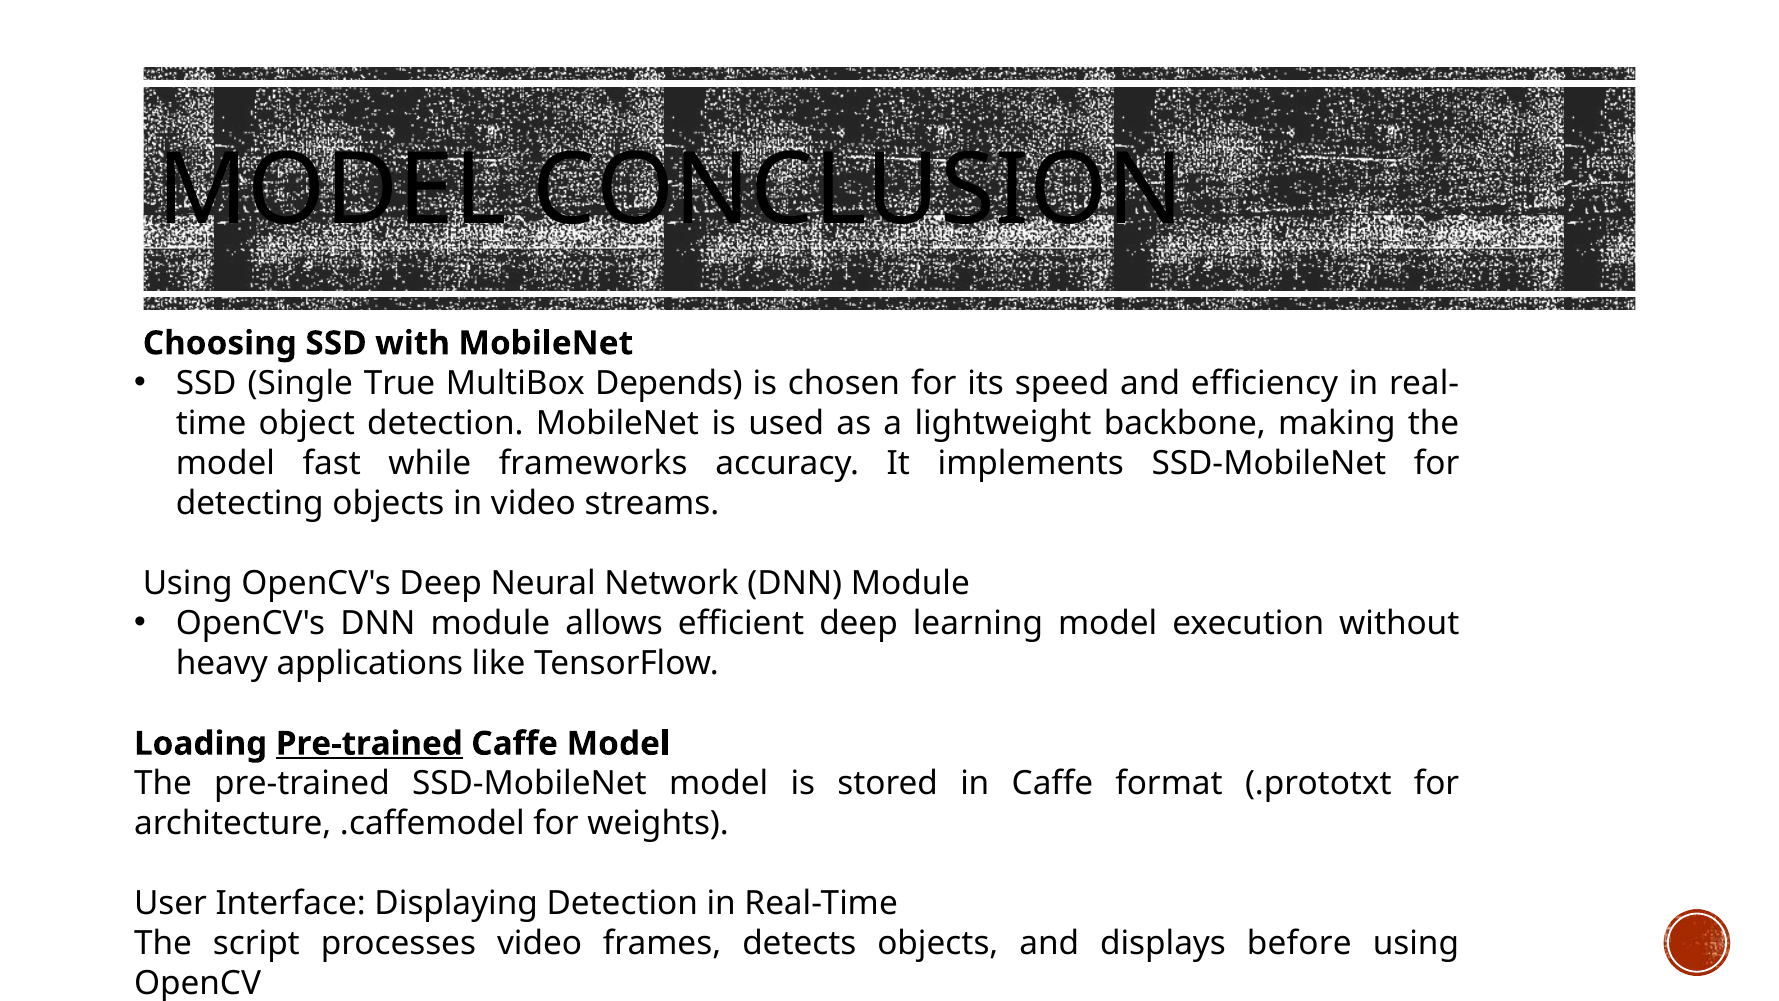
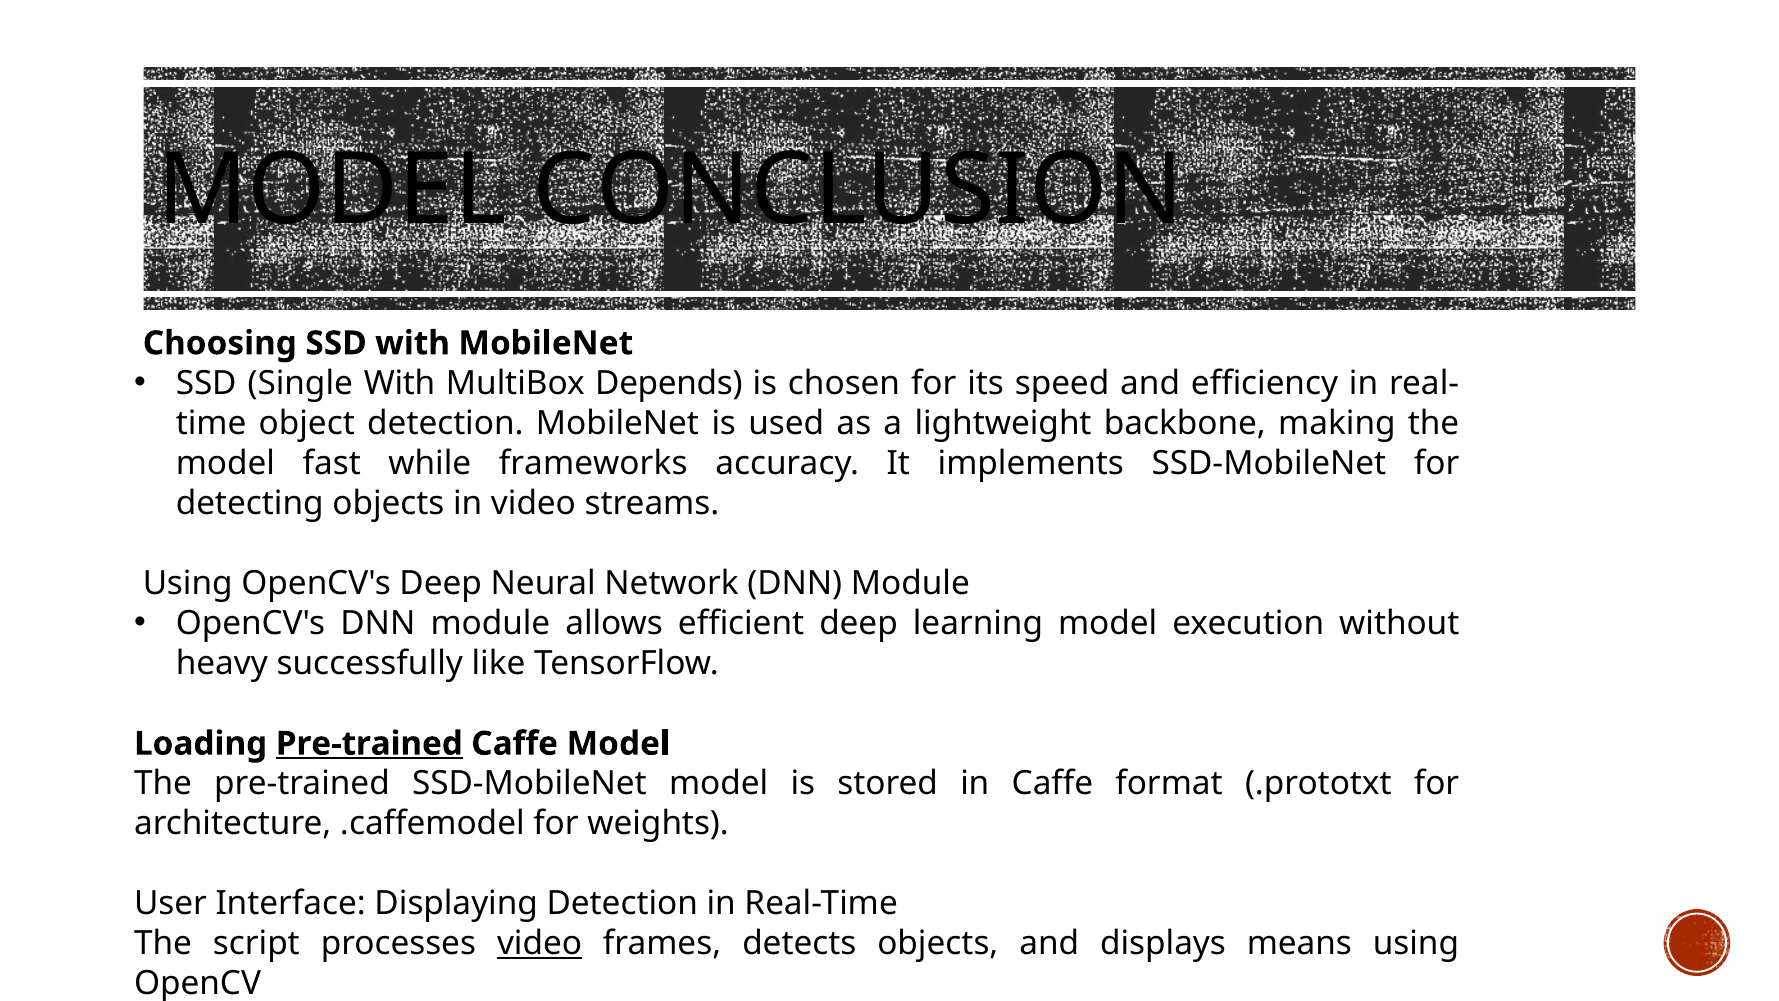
Single True: True -> With (400, 383)
applications: applications -> successfully (370, 663)
video underline: none -> present (540, 944)
before: before -> means (1299, 944)
